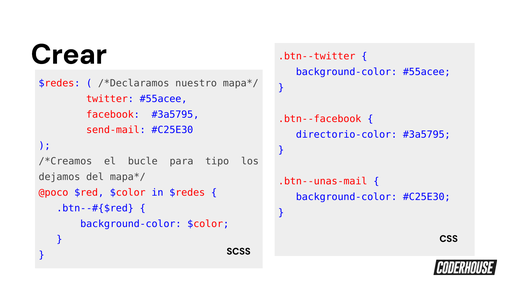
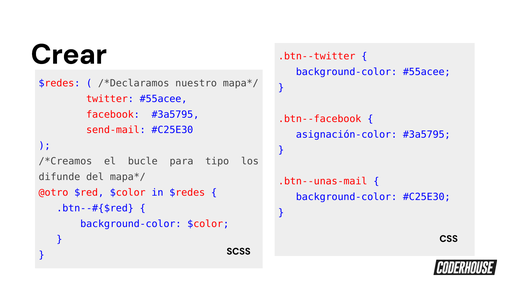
directorio-color: directorio-color -> asignación-color (347, 135)
dejamos: dejamos -> difunde (59, 177)
@poco: @poco -> @otro (53, 193)
